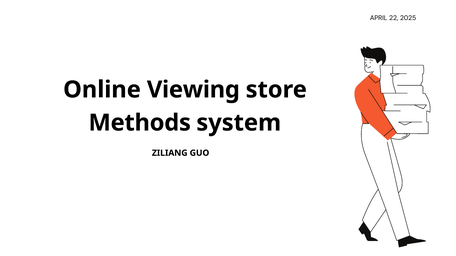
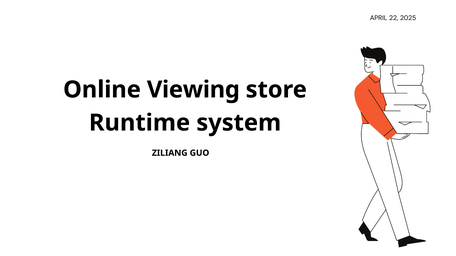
Methods: Methods -> Runtime (140, 123)
